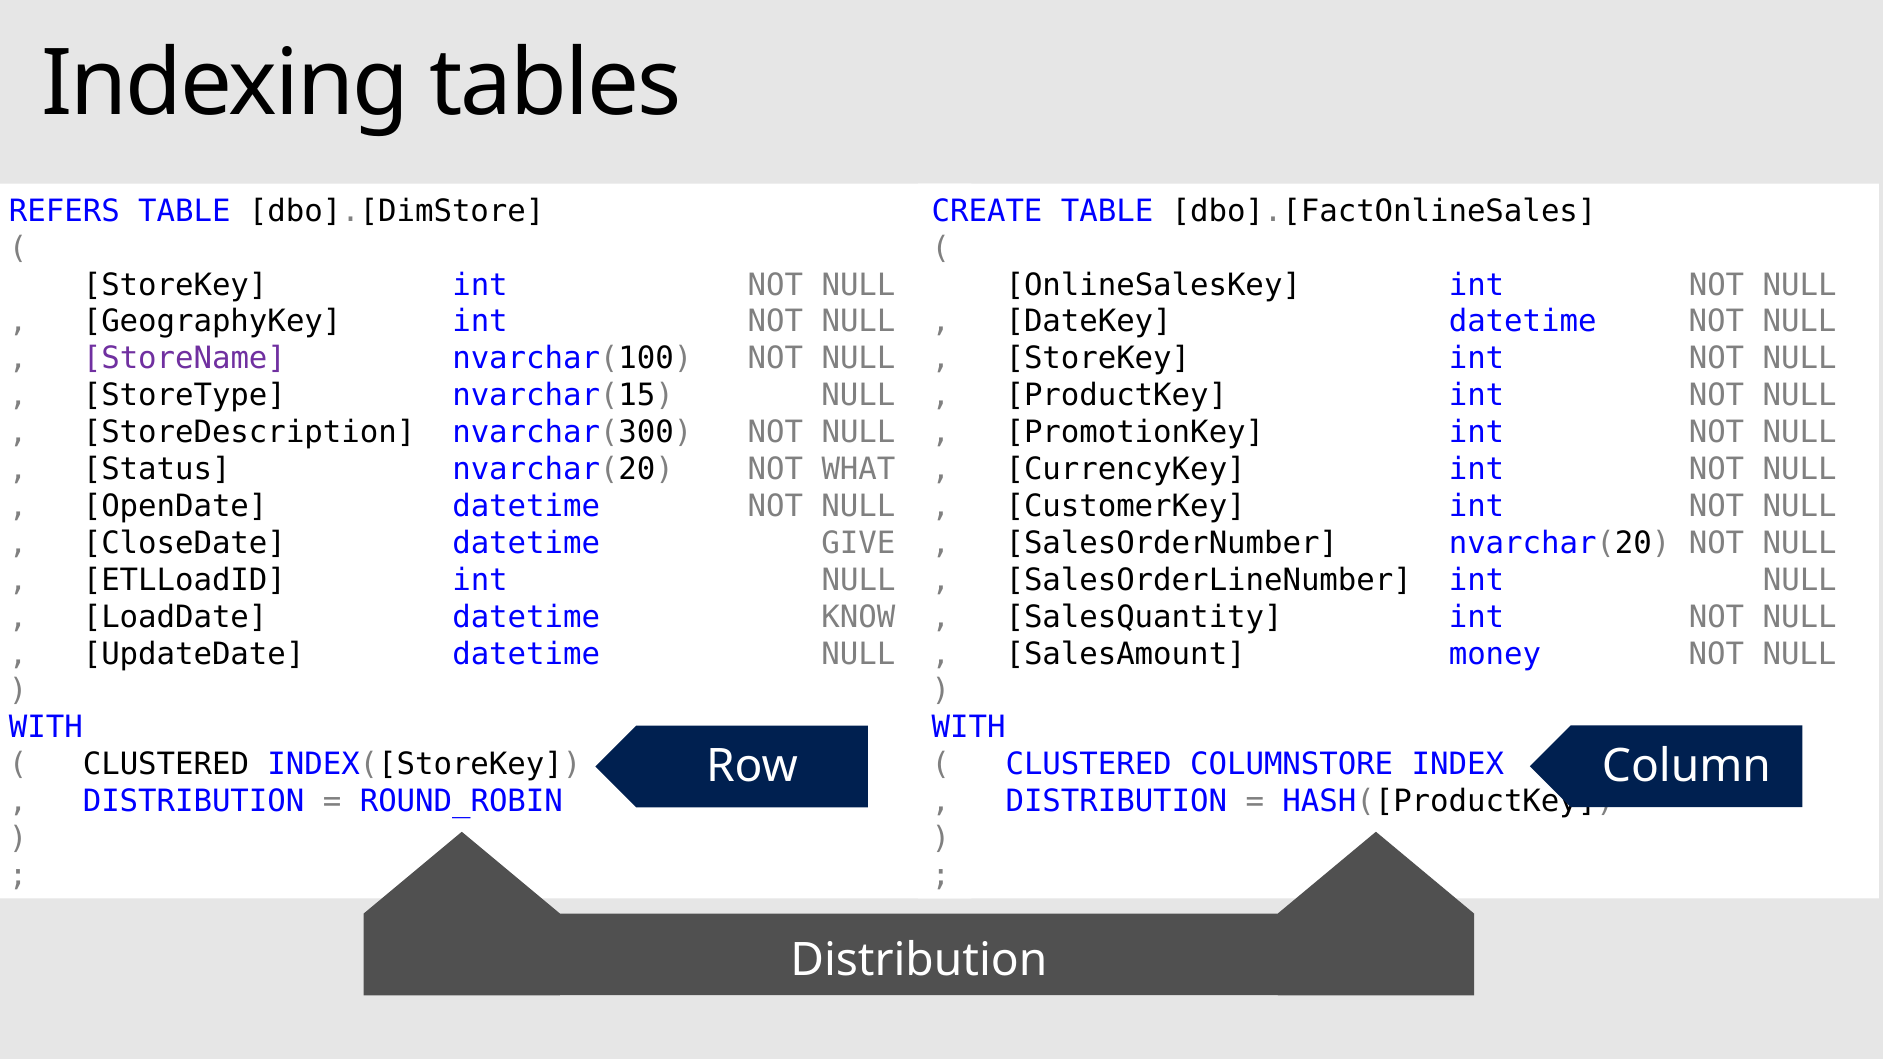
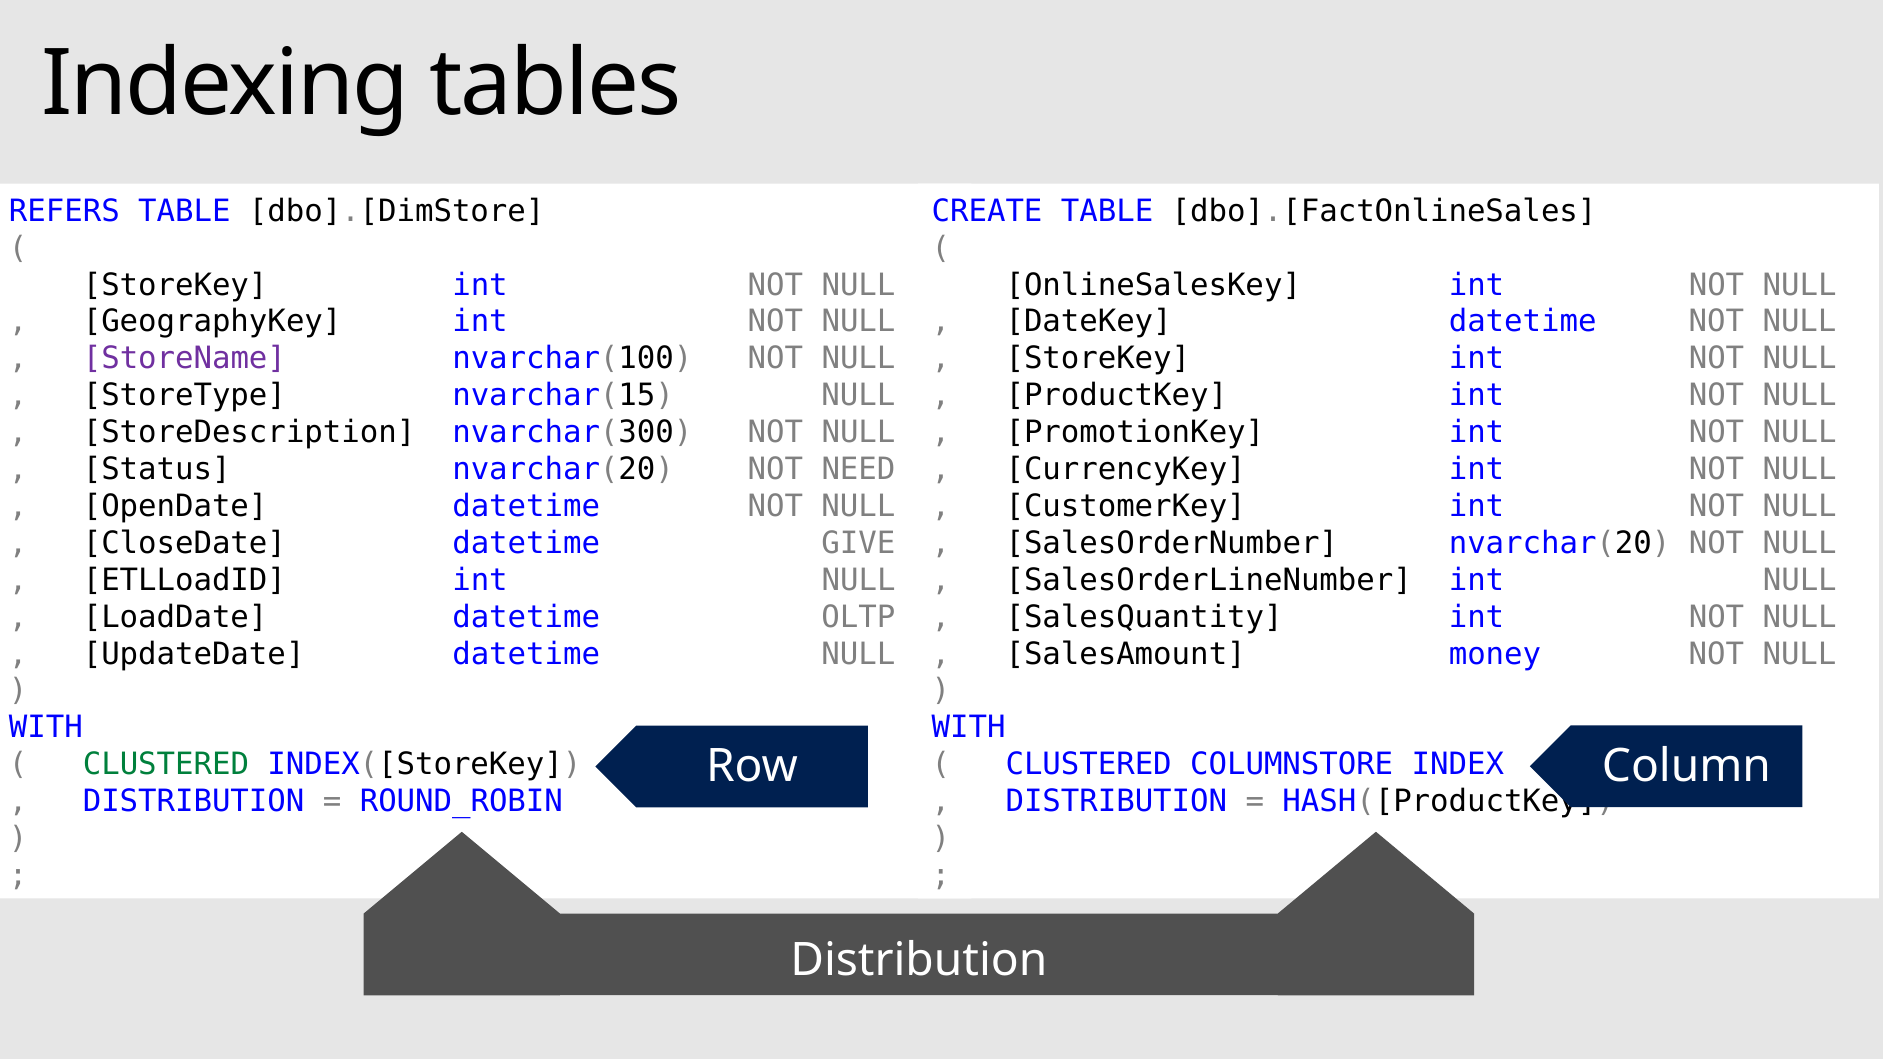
WHAT: WHAT -> NEED (858, 469)
KNOW: KNOW -> OLTP (858, 617)
CLUSTERED colour: black -> green (166, 765)
